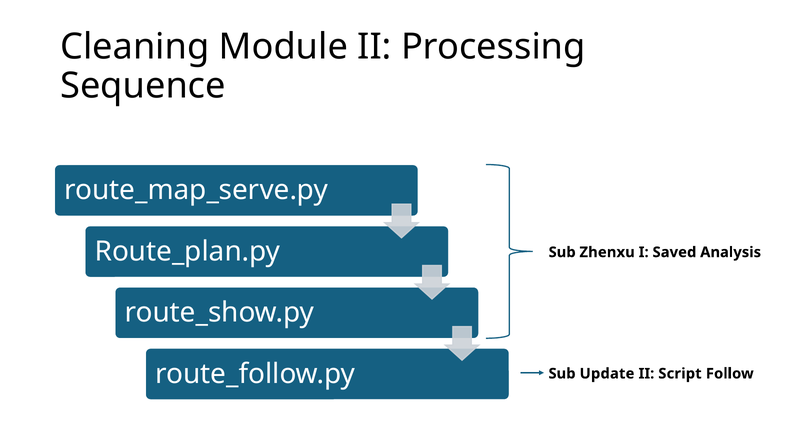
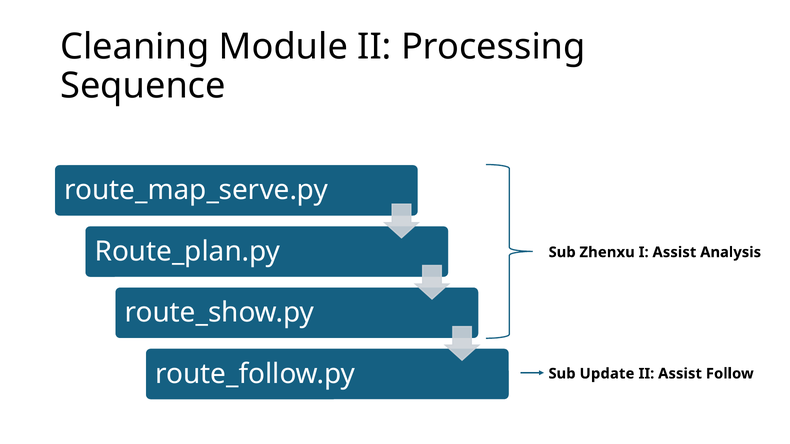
I Saved: Saved -> Assist (674, 252)
II Script: Script -> Assist (680, 374)
